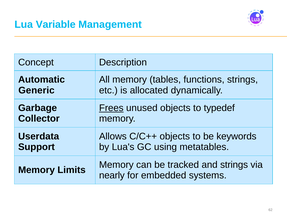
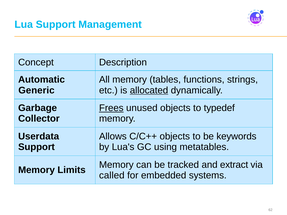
Lua Variable: Variable -> Support (56, 24)
allocated underline: none -> present (149, 90)
and strings: strings -> extract (234, 165)
nearly: nearly -> called (112, 176)
